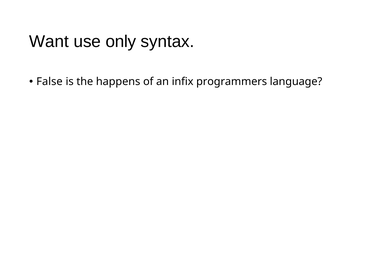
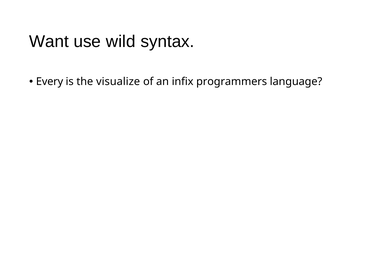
only: only -> wild (121, 42)
False: False -> Every (50, 82)
happens: happens -> visualize (118, 82)
